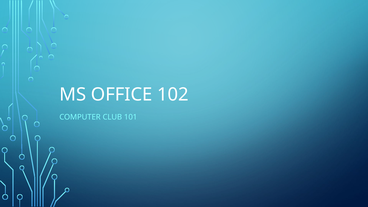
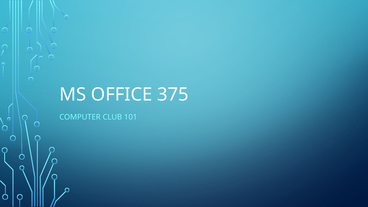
102: 102 -> 375 (173, 95)
